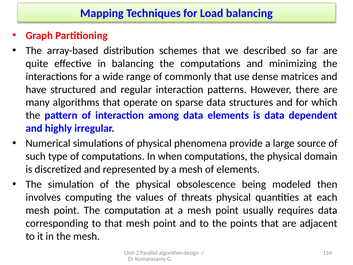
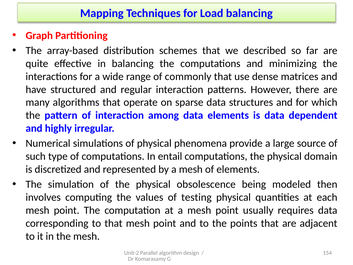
when: when -> entail (170, 156)
threats: threats -> testing (196, 197)
